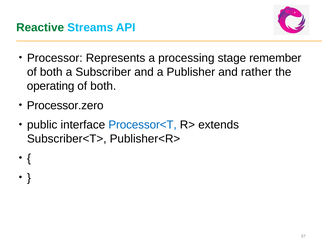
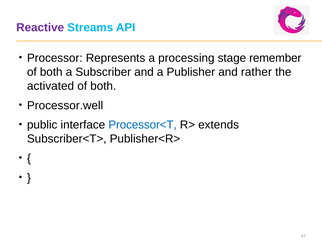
Reactive colour: green -> purple (40, 27)
operating: operating -> activated (51, 86)
Processor.zero: Processor.zero -> Processor.well (65, 105)
